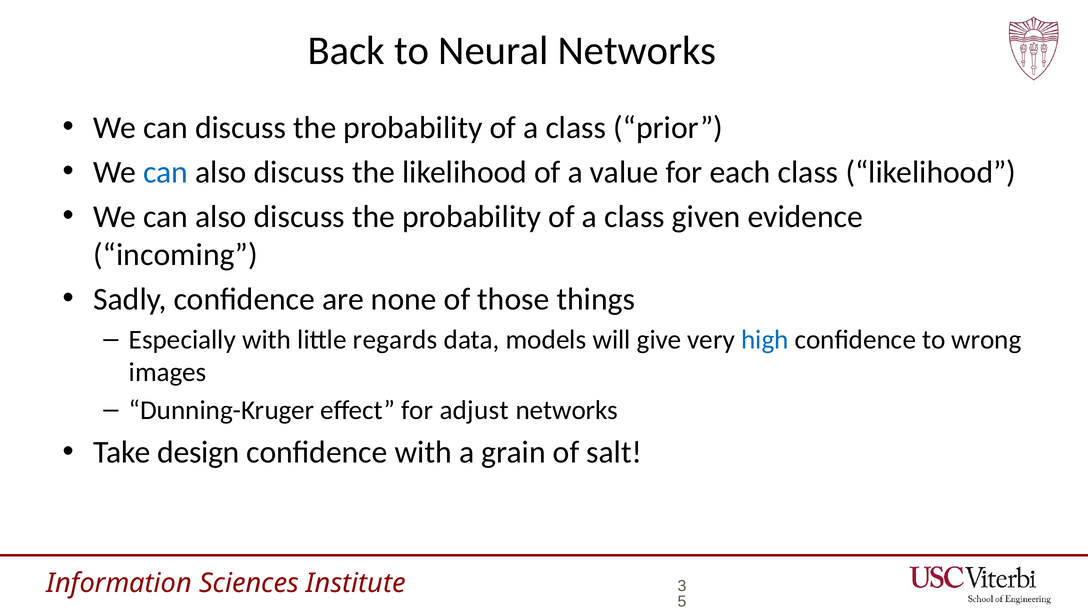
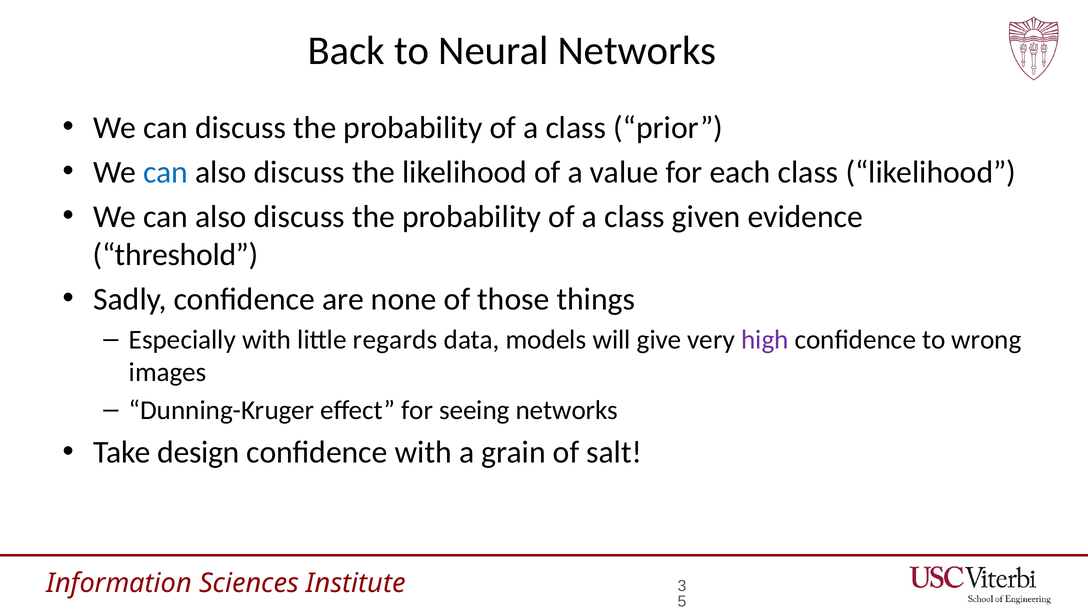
incoming: incoming -> threshold (176, 255)
high colour: blue -> purple (765, 340)
adjust: adjust -> seeing (474, 410)
